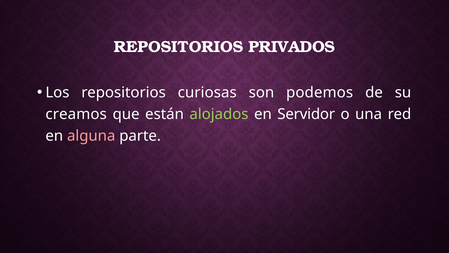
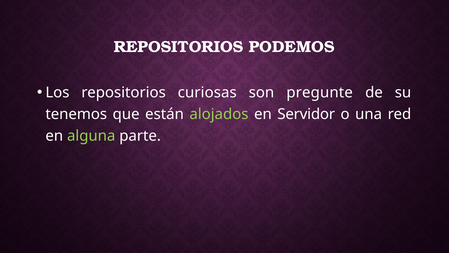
PRIVADOS: PRIVADOS -> PODEMOS (292, 47)
podemos: podemos -> pregunte (320, 93)
creamos: creamos -> tenemos (76, 114)
alguna colour: pink -> light green (91, 136)
